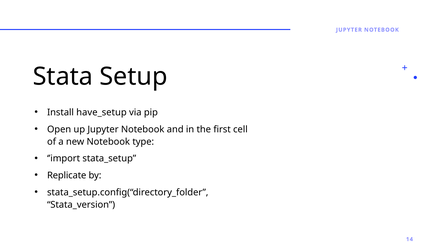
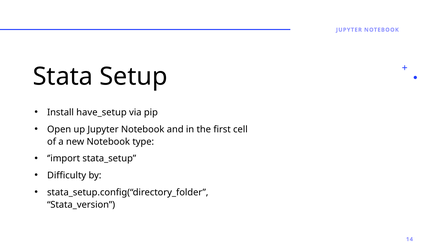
Replicate: Replicate -> Difficulty (67, 176)
